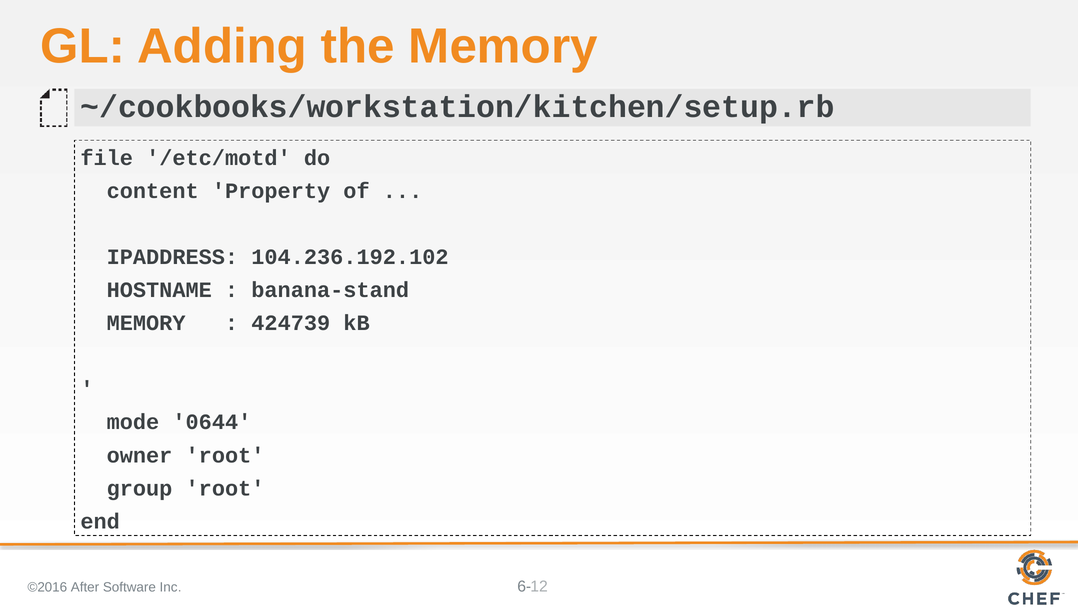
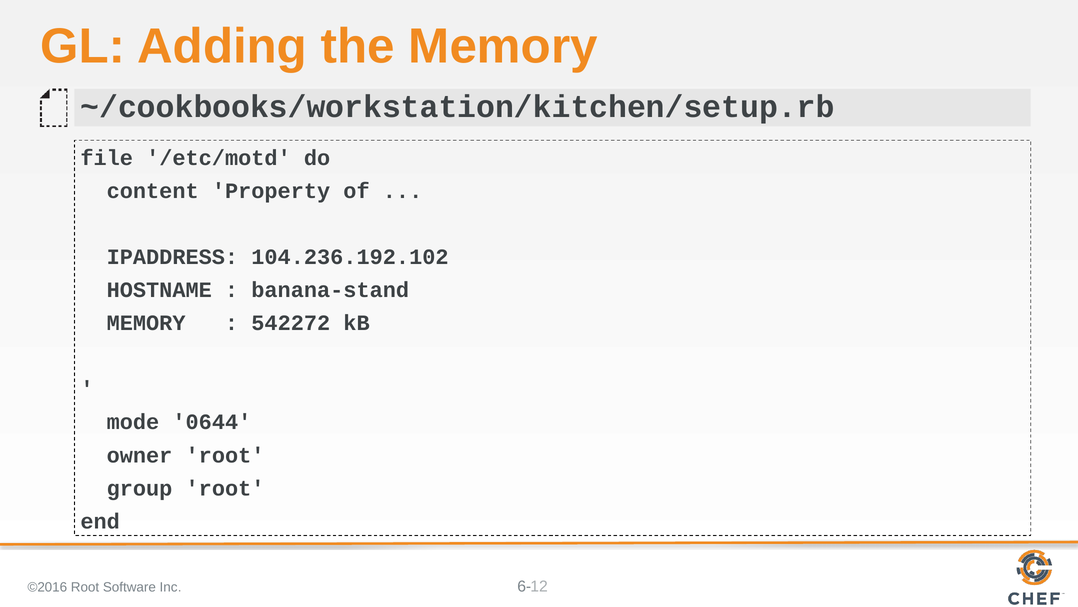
424739: 424739 -> 542272 (291, 323)
©2016 After: After -> Root (85, 587)
